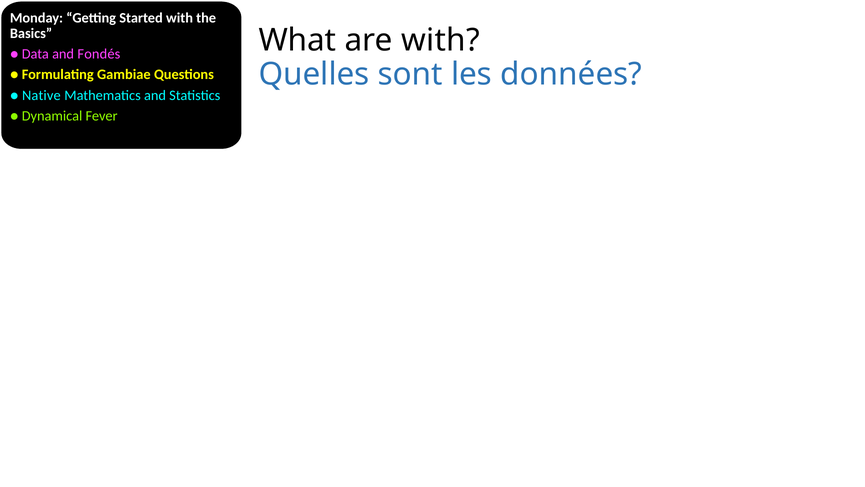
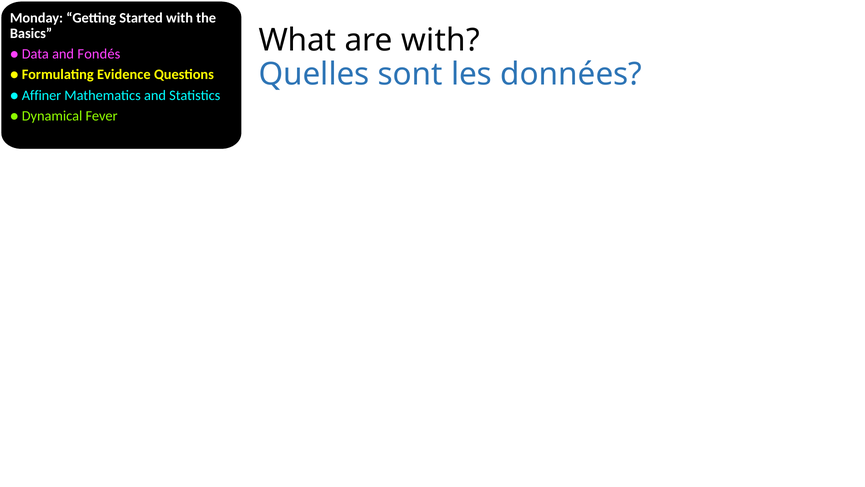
Gambiae: Gambiae -> Evidence (124, 75)
Native: Native -> Affiner (42, 95)
